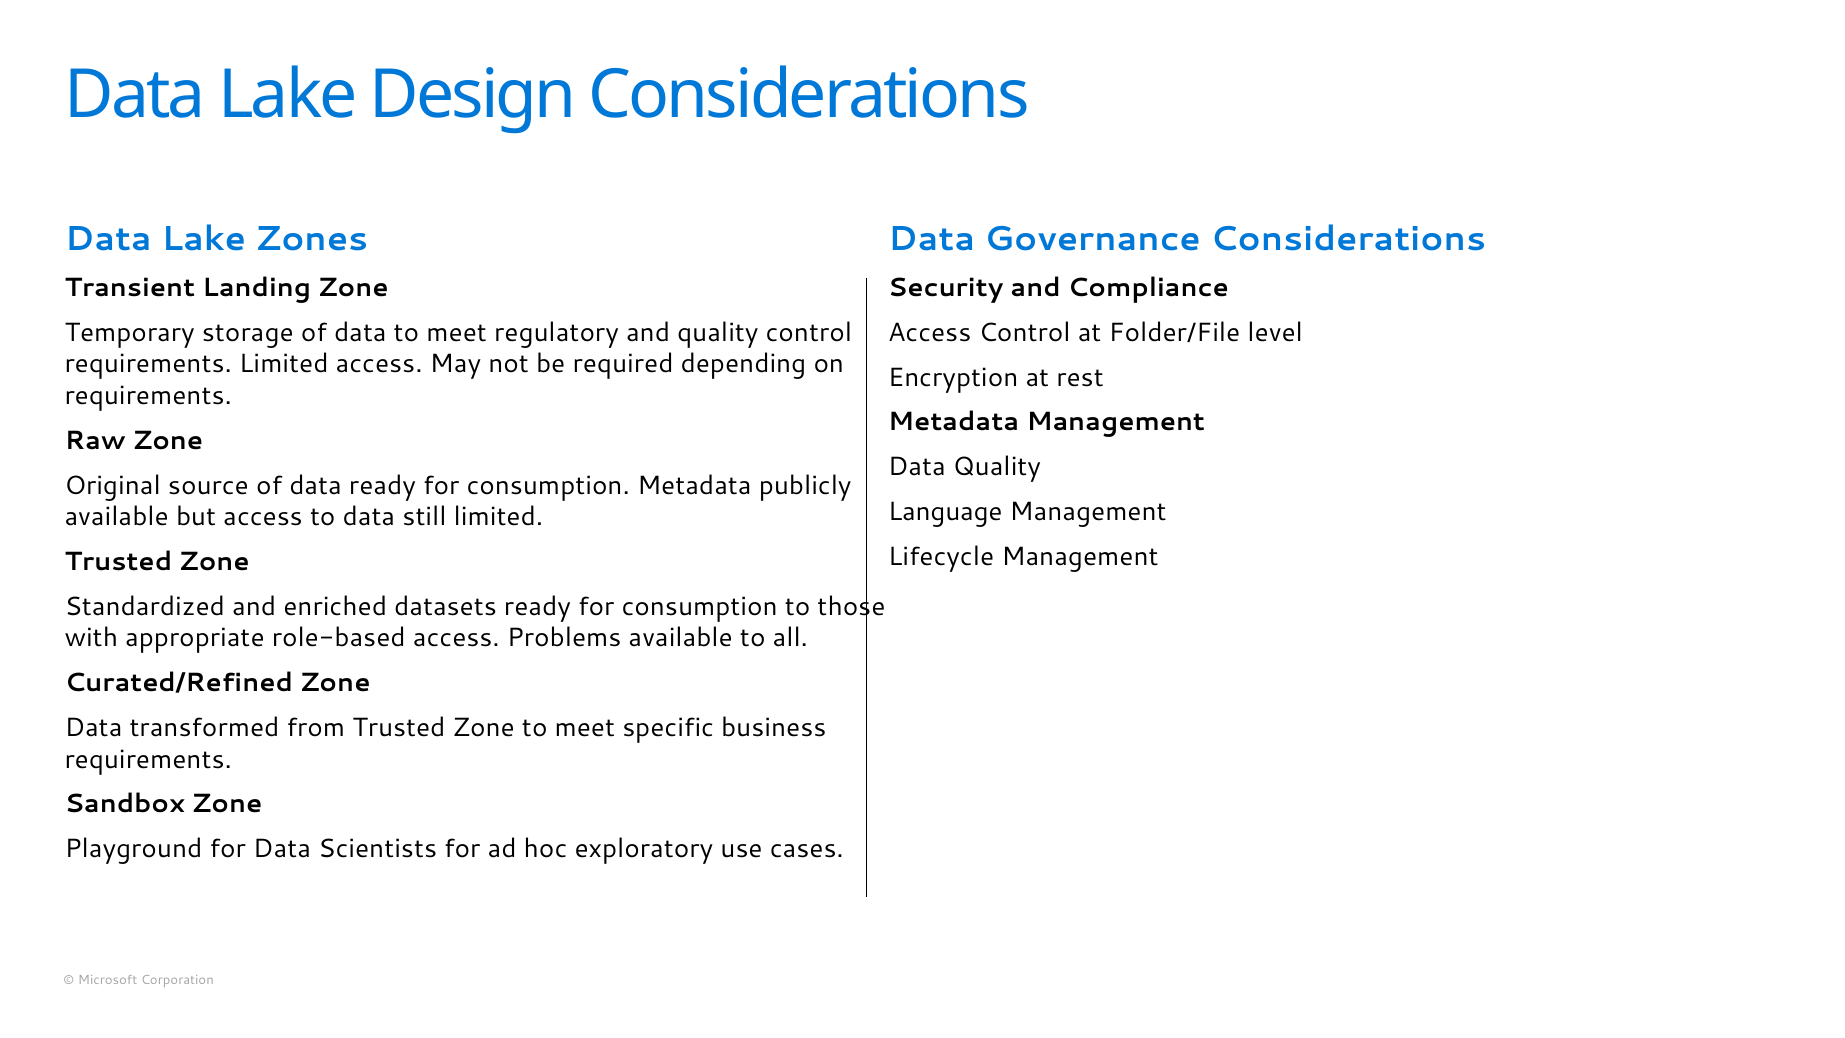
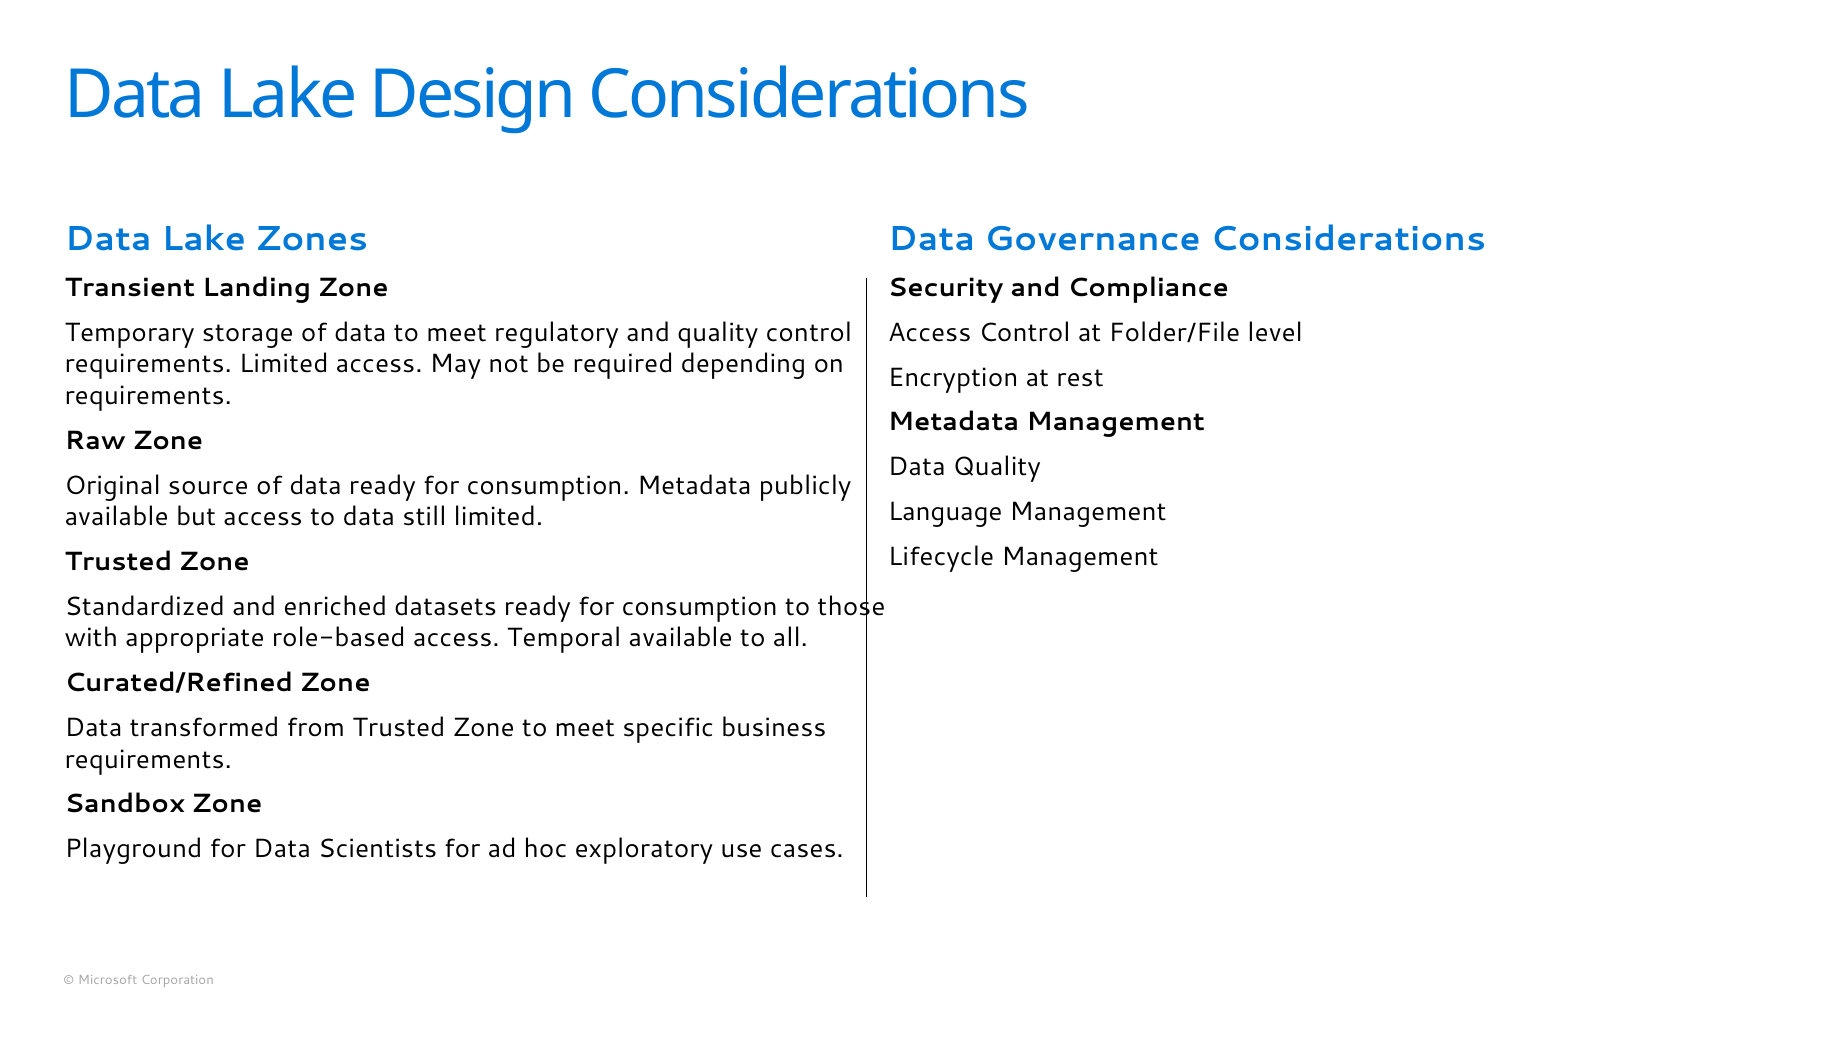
Problems: Problems -> Temporal (564, 638)
